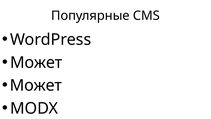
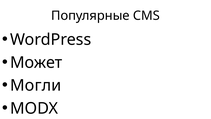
Может: Может -> Могли (36, 85)
